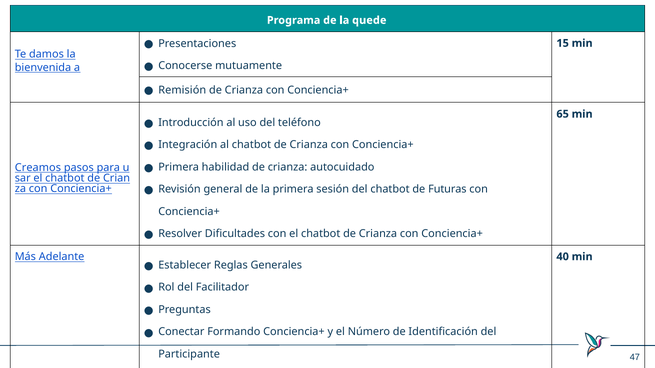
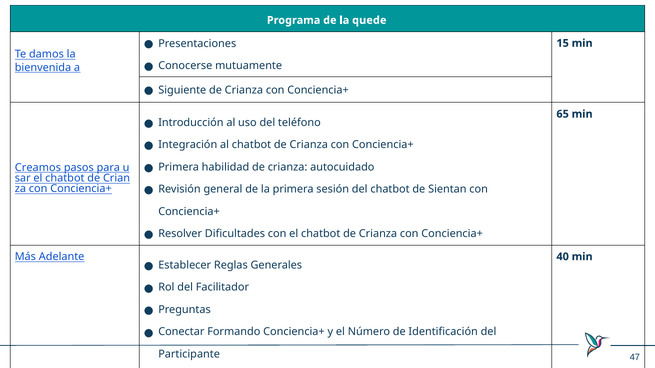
Remisión: Remisión -> Siguiente (182, 90)
Futuras: Futuras -> Sientan (447, 189)
